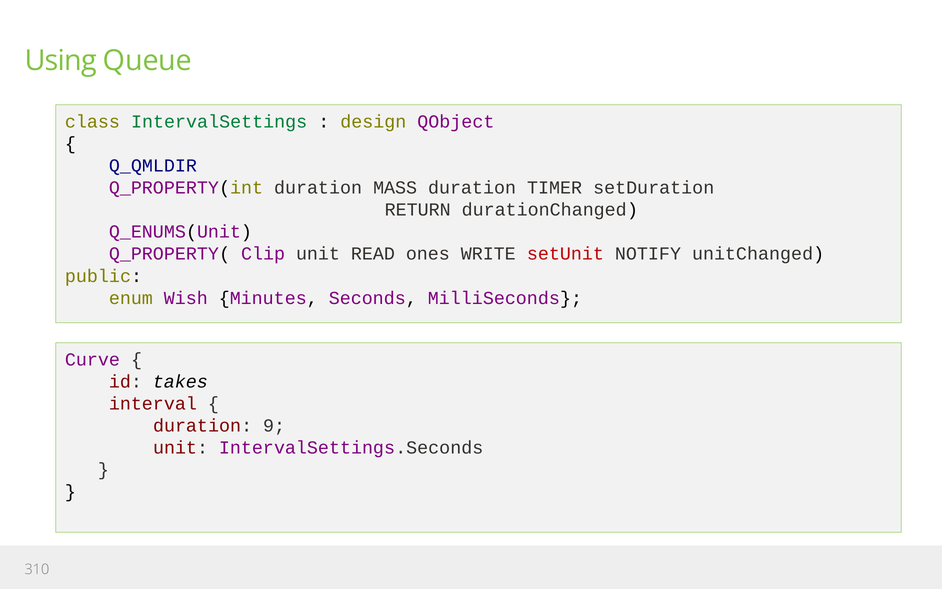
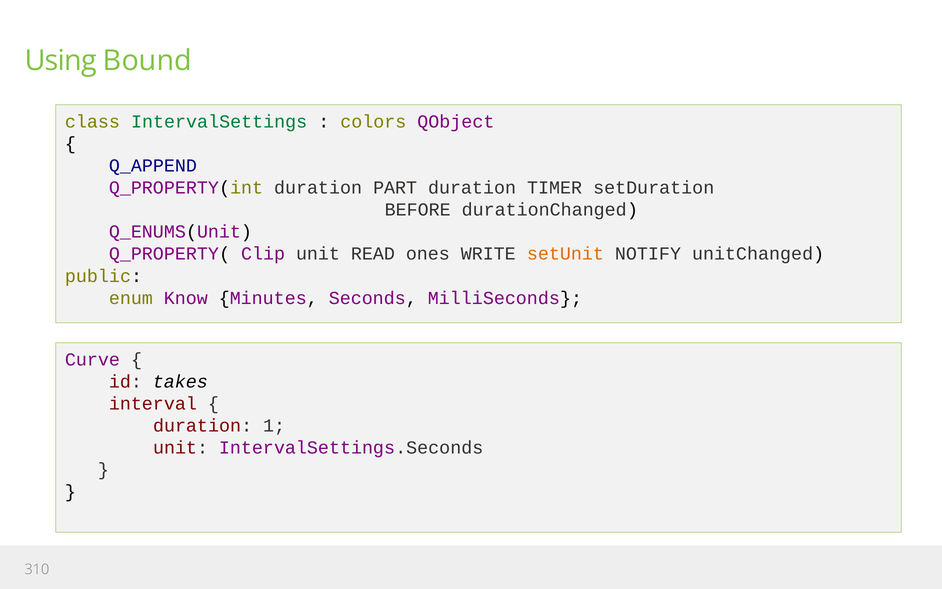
Queue: Queue -> Bound (147, 61)
design: design -> colors (373, 122)
Q_QMLDIR: Q_QMLDIR -> Q_APPEND (153, 166)
MASS: MASS -> PART (395, 188)
RETURN: RETURN -> BEFORE (418, 210)
setUnit colour: red -> orange (565, 254)
Wish: Wish -> Know (186, 298)
9: 9 -> 1 (274, 426)
